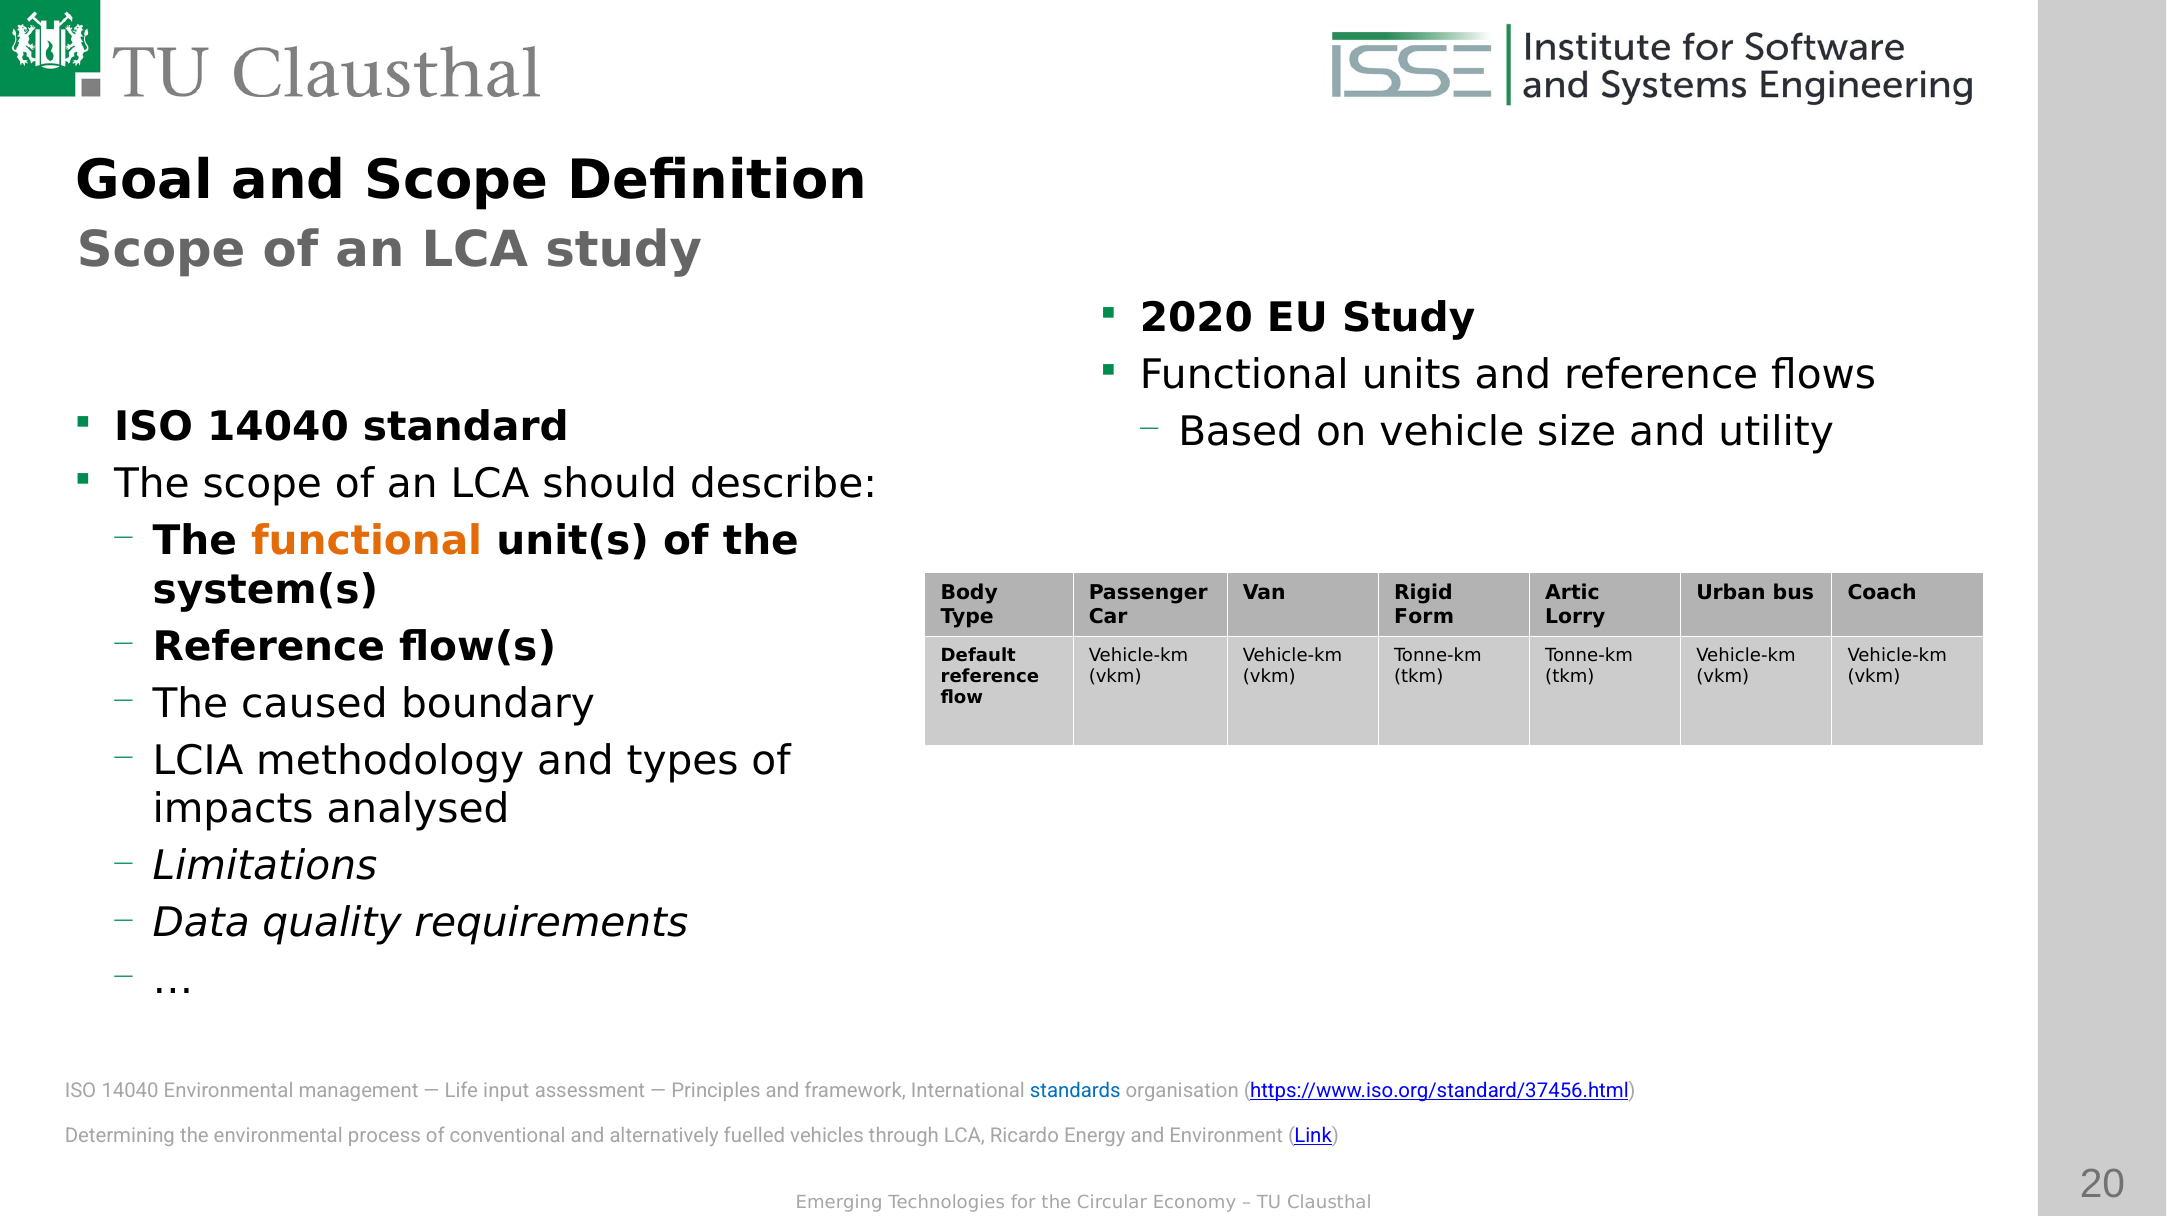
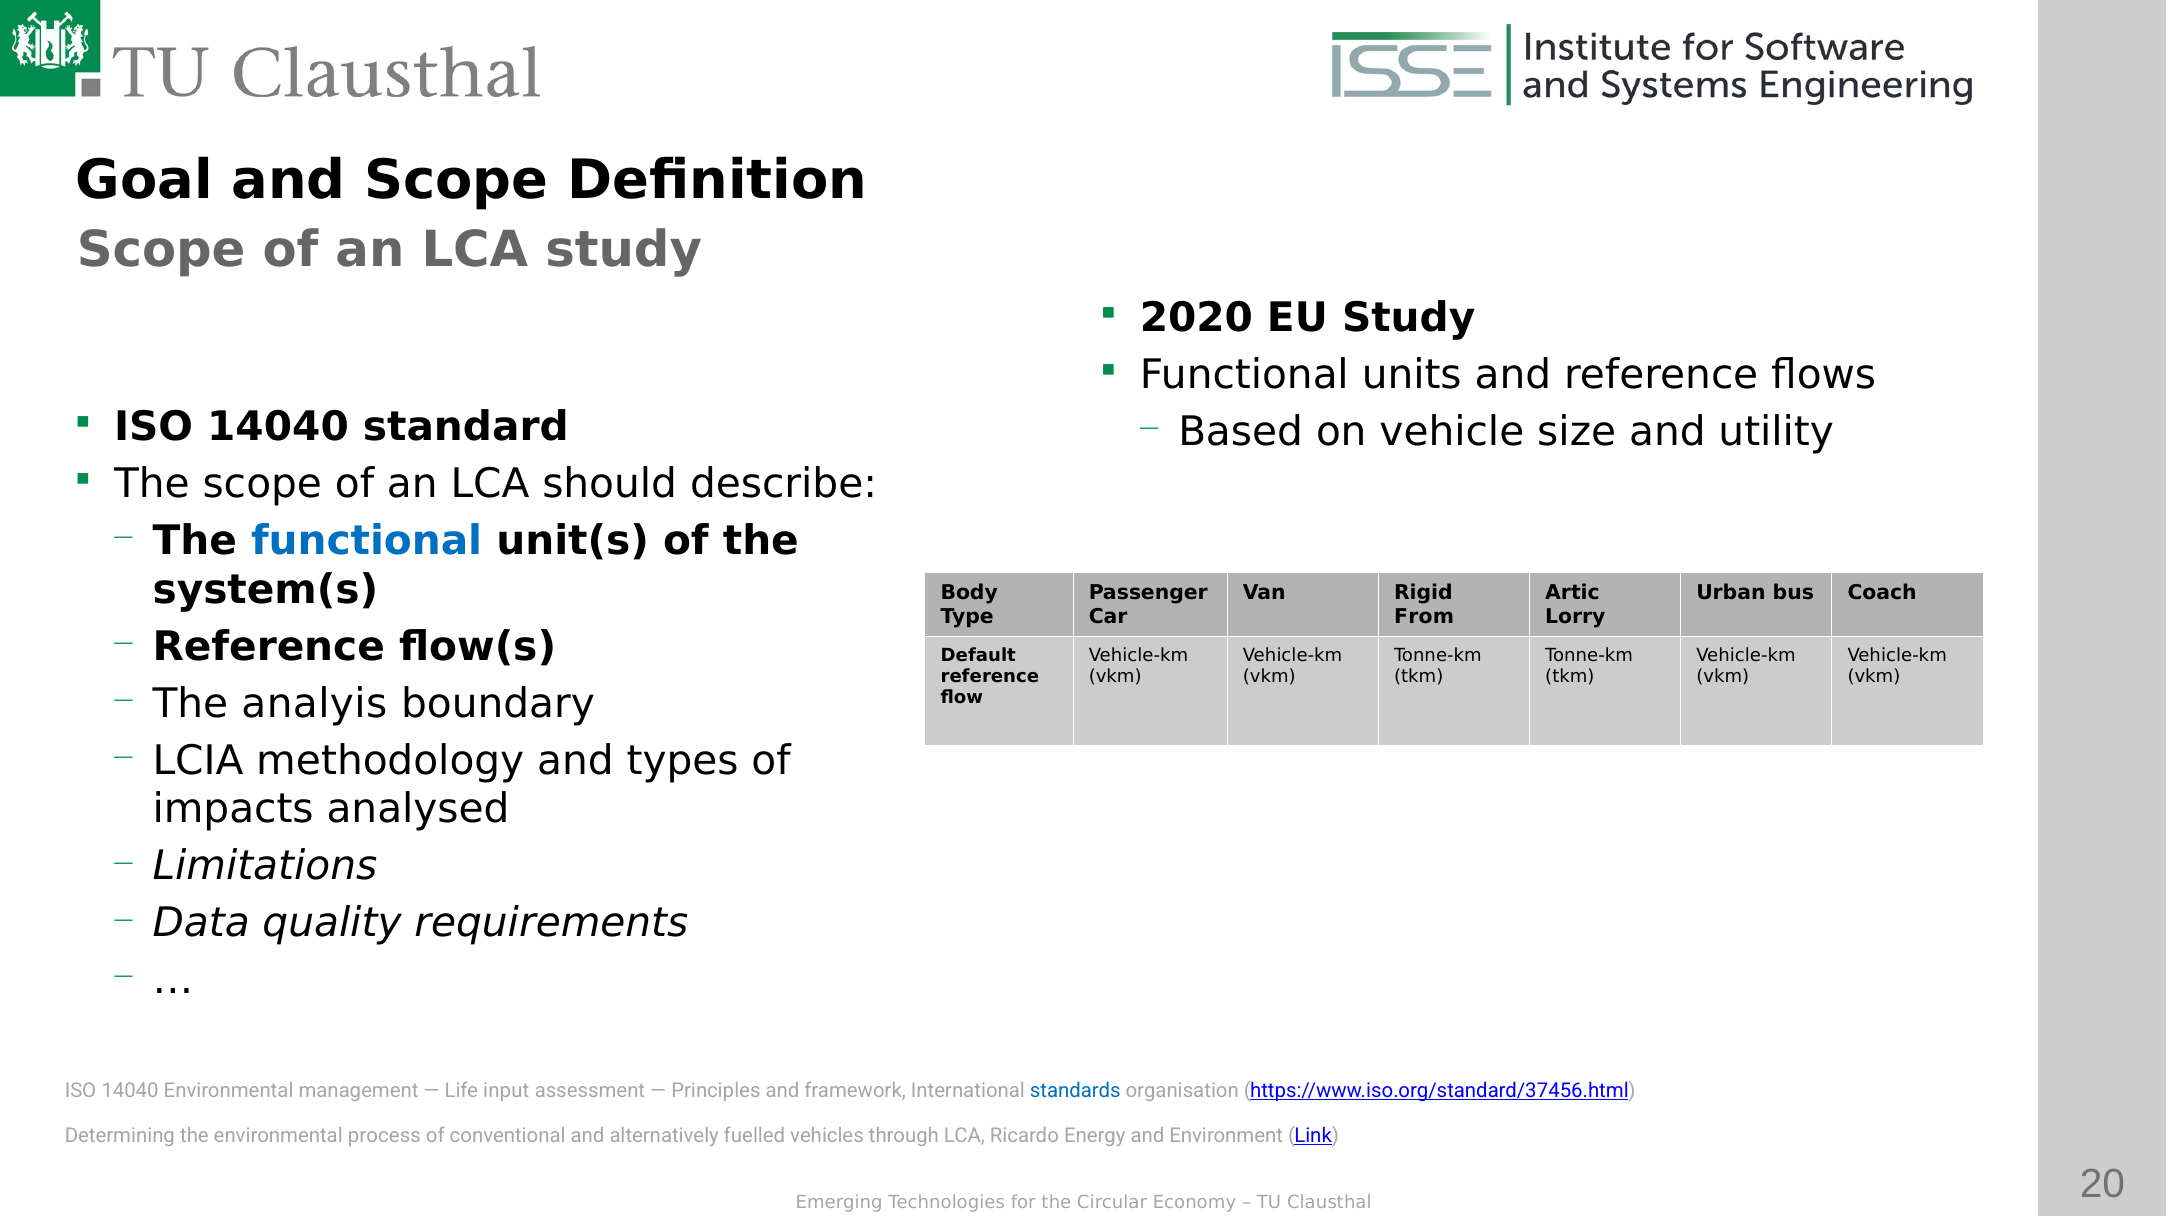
functional colour: orange -> blue (367, 541)
Form: Form -> From (1424, 617)
caused: caused -> analyis (314, 704)
